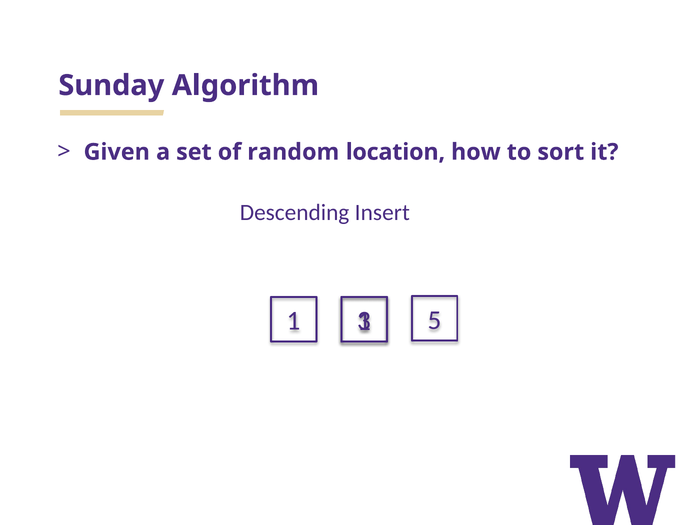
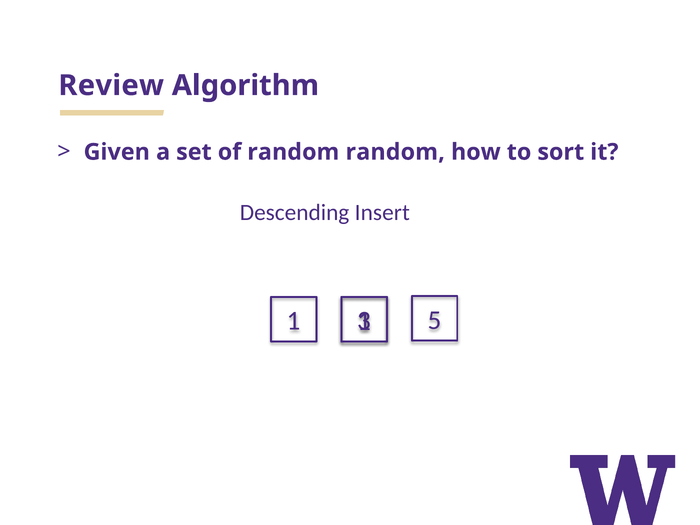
Sunday: Sunday -> Review (111, 85)
random location: location -> random (395, 152)
